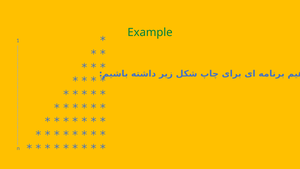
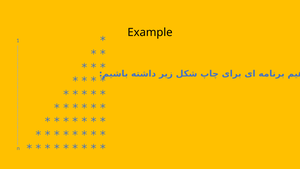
Example colour: green -> black (150, 32)
